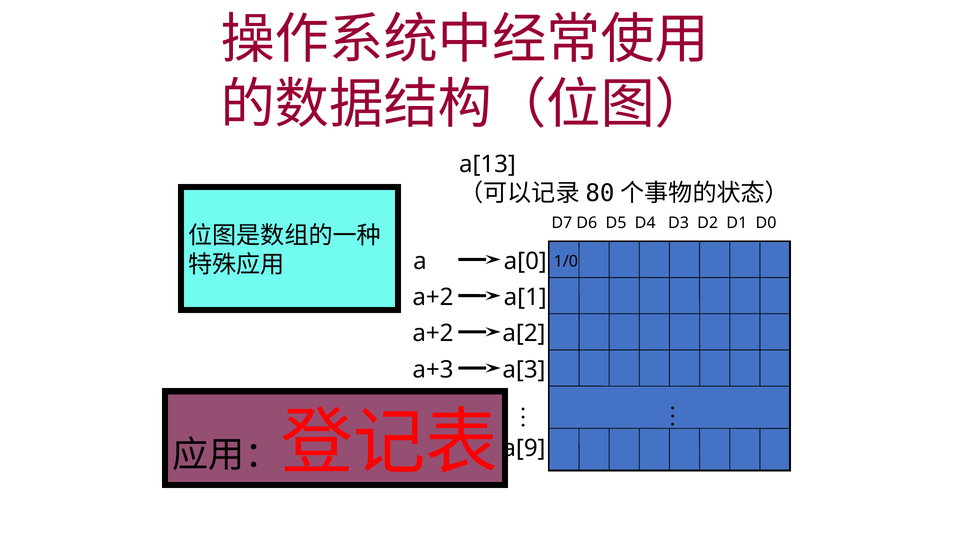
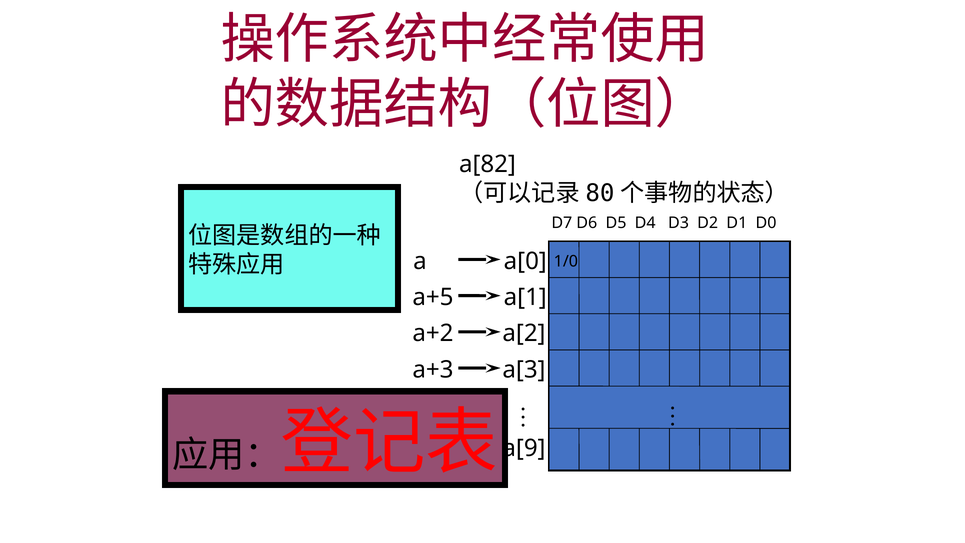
a[13: a[13 -> a[82 (487, 164)
a+2: a+2 -> a+5 (433, 297)
